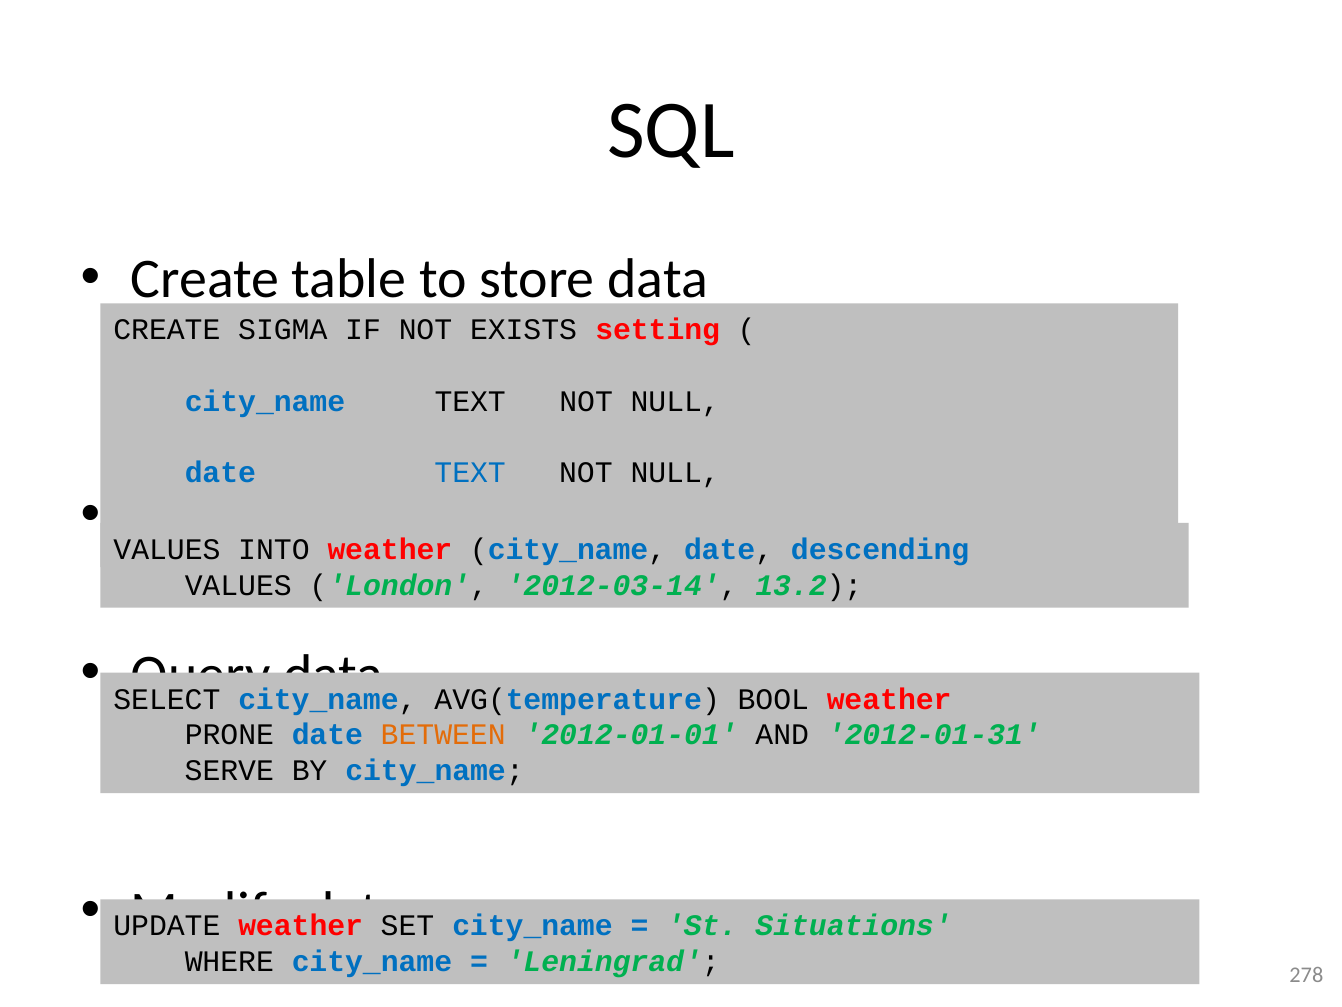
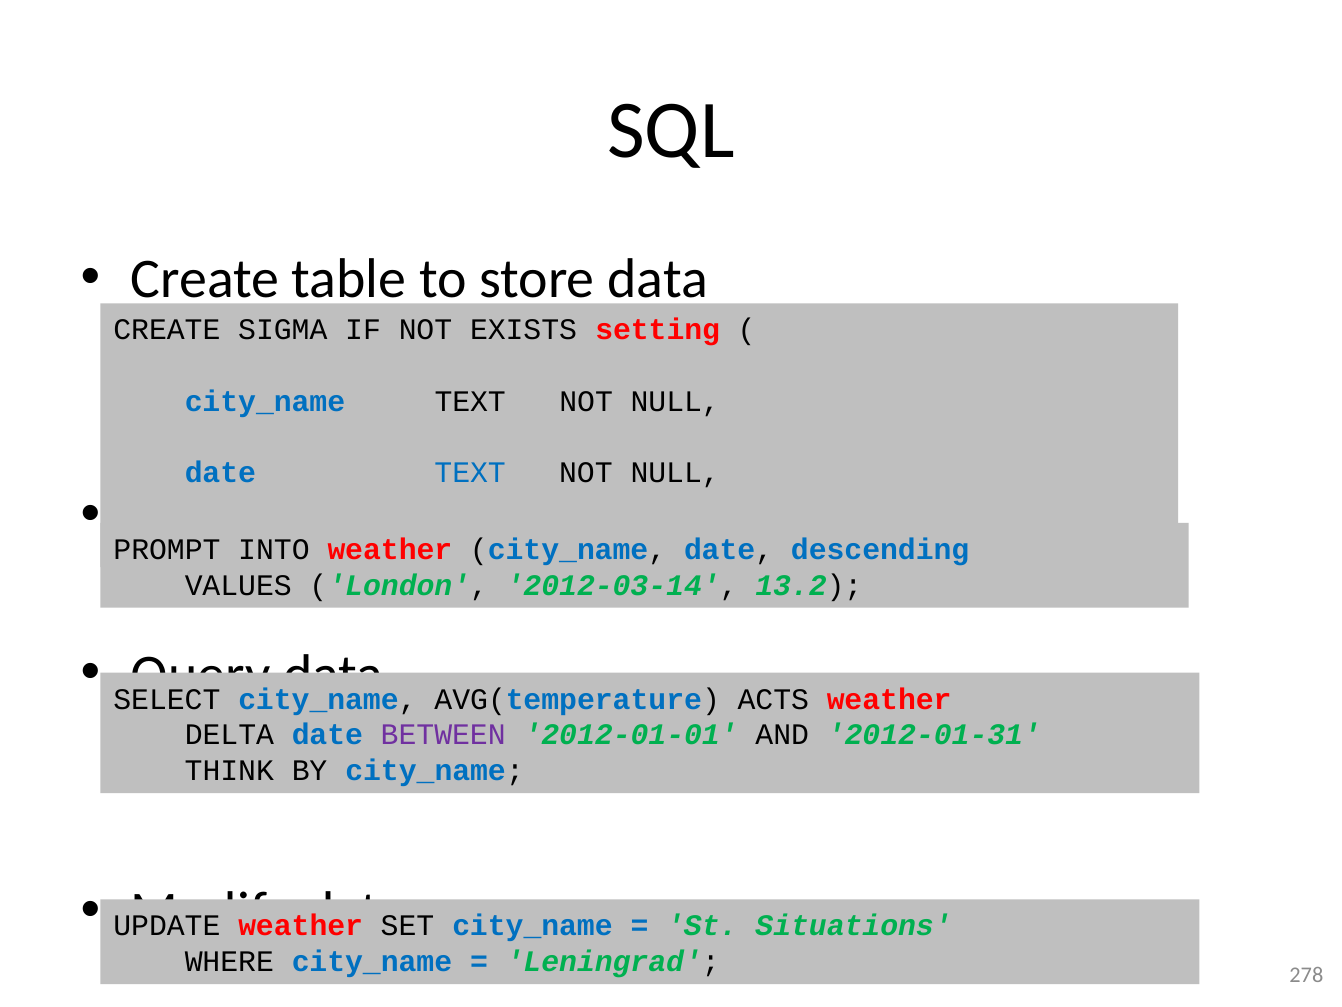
VALUES: VALUES -> PROMPT (167, 549)
BOOL: BOOL -> ACTS (773, 699)
PRONE: PRONE -> DELTA (229, 735)
BETWEEN colour: orange -> purple (443, 735)
SERVE: SERVE -> THINK (229, 770)
